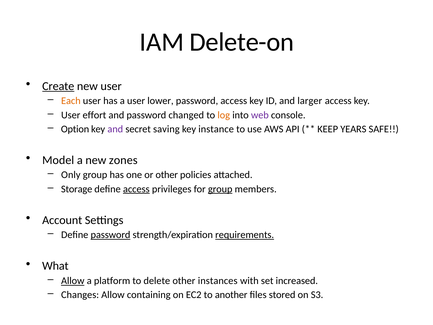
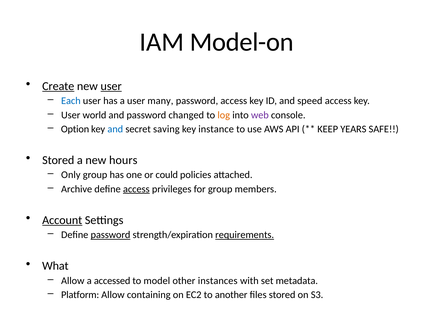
Delete-on: Delete-on -> Model-on (242, 42)
user underline: none -> present (111, 86)
Each colour: orange -> blue (71, 101)
lower: lower -> many (160, 101)
larger: larger -> speed (310, 101)
effort: effort -> world (94, 115)
and colour: purple -> blue (115, 129)
Model: Model -> Stored (58, 160)
zones: zones -> hours (123, 160)
or other: other -> could (167, 175)
Storage: Storage -> Archive (77, 189)
group underline: present -> none (220, 189)
Account underline: none -> present (62, 220)
Allow underline: present -> none (73, 281)
platform: platform -> accessed (112, 281)
delete: delete -> model (157, 281)
increased: increased -> metadata (297, 281)
Changes: Changes -> Platform (80, 295)
